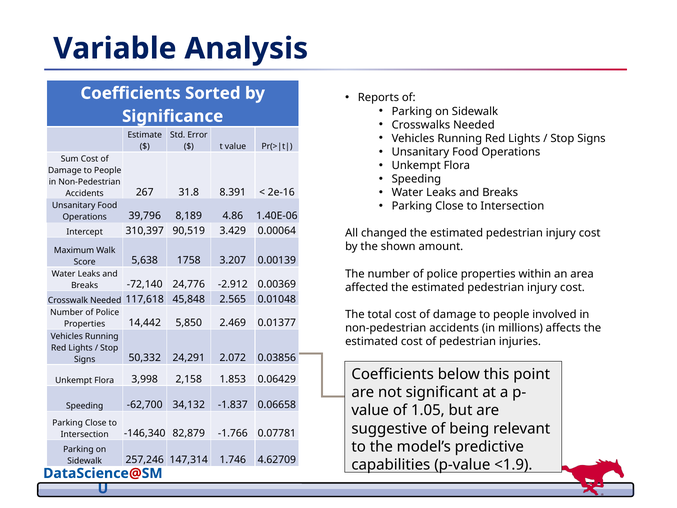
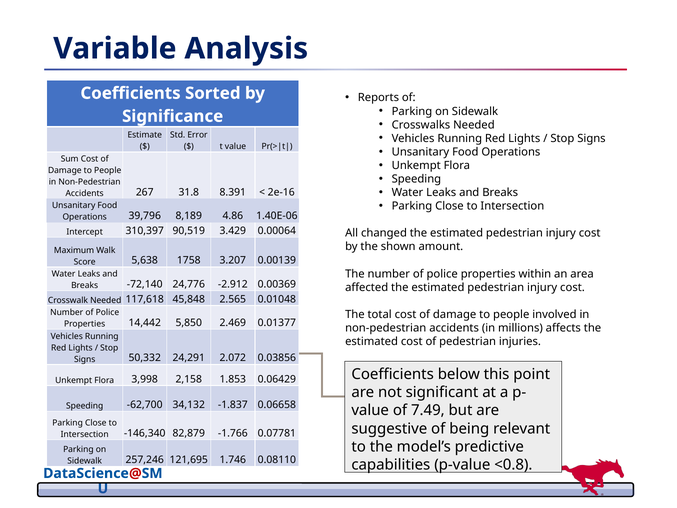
1.05: 1.05 -> 7.49 (428, 410)
147,314: 147,314 -> 121,695 (189, 460)
4.62709: 4.62709 -> 0.08110 (277, 460)
<1.9: <1.9 -> <0.8 (513, 464)
